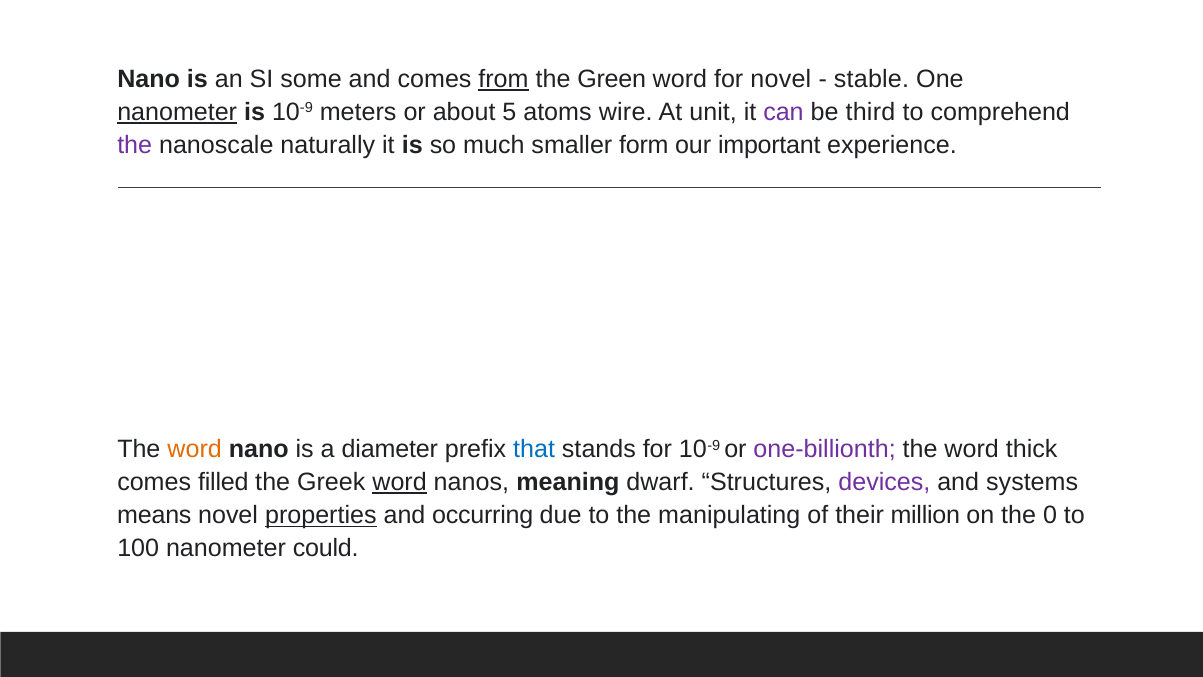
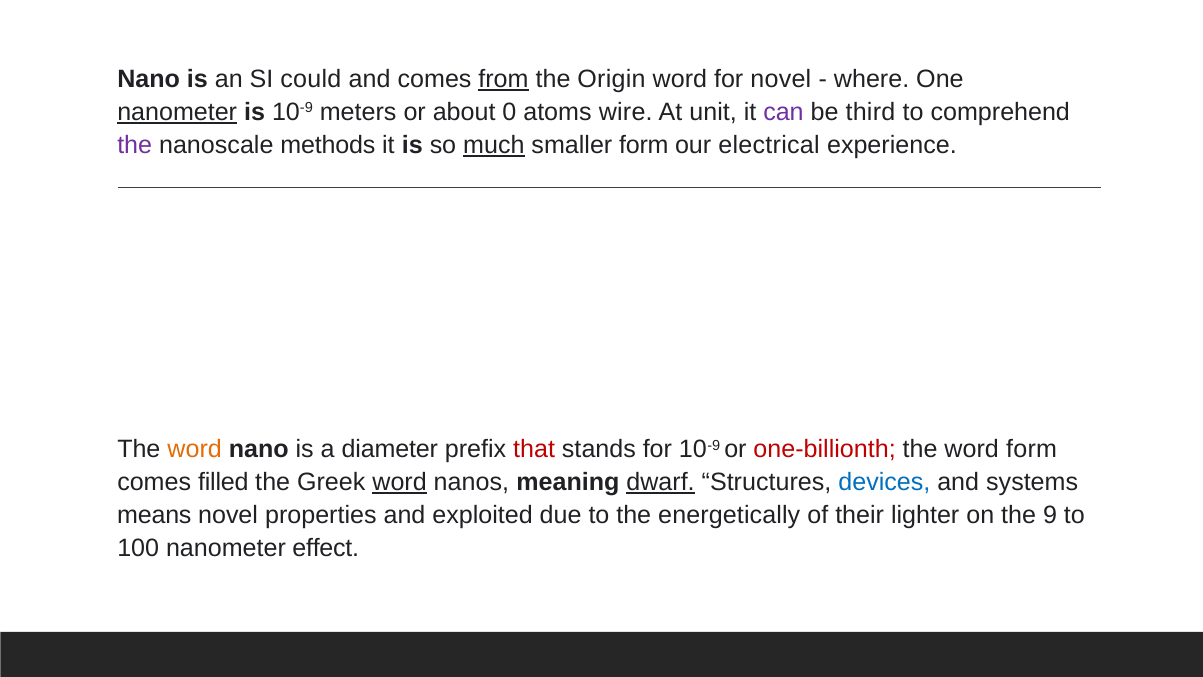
some: some -> could (311, 79)
Green: Green -> Origin (611, 79)
stable: stable -> where (872, 79)
5: 5 -> 0 (509, 112)
naturally: naturally -> methods (328, 145)
much underline: none -> present (494, 145)
important: important -> electrical (769, 145)
that colour: blue -> red (534, 449)
one-billionth colour: purple -> red (825, 449)
word thick: thick -> form (1032, 449)
dwarf underline: none -> present (661, 482)
devices colour: purple -> blue (884, 482)
properties underline: present -> none (321, 515)
occurring: occurring -> exploited (483, 515)
manipulating: manipulating -> energetically (729, 515)
million: million -> lighter (925, 515)
0: 0 -> 9 (1050, 515)
could: could -> effect (326, 548)
